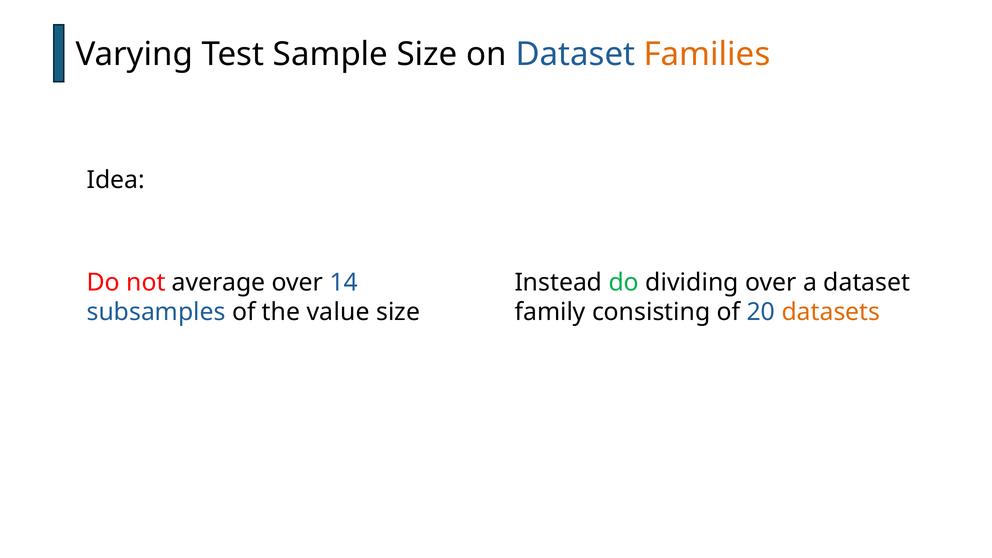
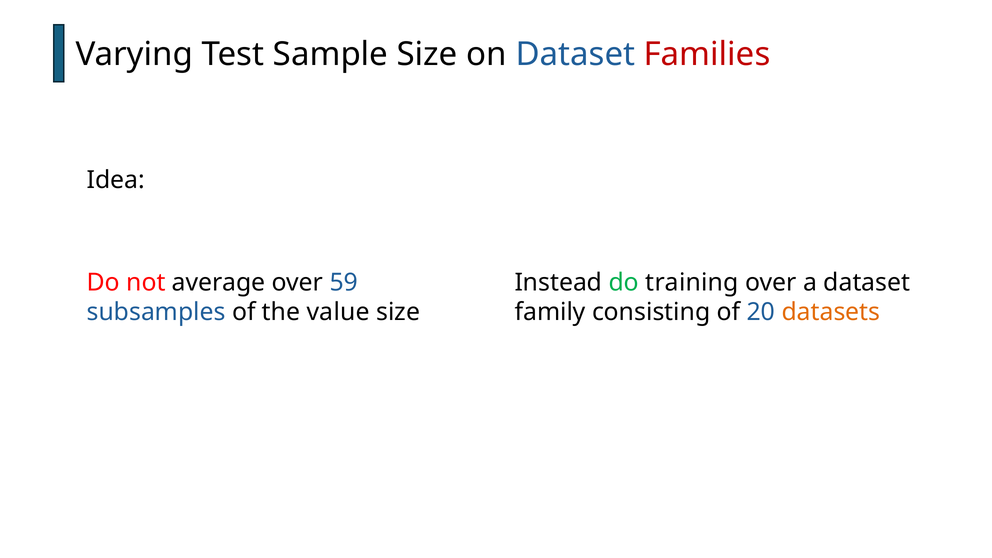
Families colour: orange -> red (707, 54)
14: 14 -> 59 (344, 282)
dividing: dividing -> training (692, 282)
